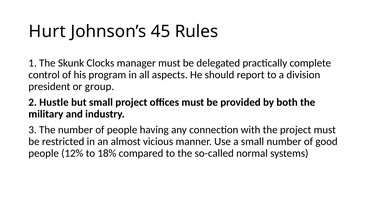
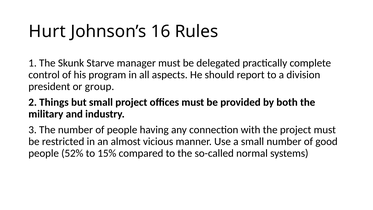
45: 45 -> 16 (161, 31)
Clocks: Clocks -> Starve (100, 63)
Hustle: Hustle -> Things (54, 102)
12%: 12% -> 52% (72, 153)
18%: 18% -> 15% (107, 153)
